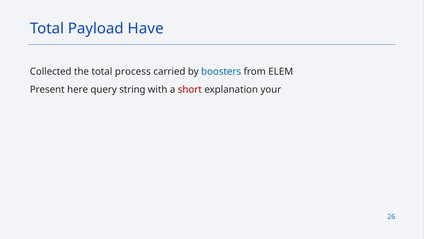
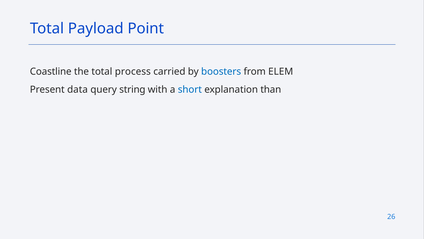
Have: Have -> Point (146, 28)
Collected: Collected -> Coastline (51, 72)
here: here -> data (78, 89)
short colour: red -> blue (190, 89)
your: your -> than (271, 89)
